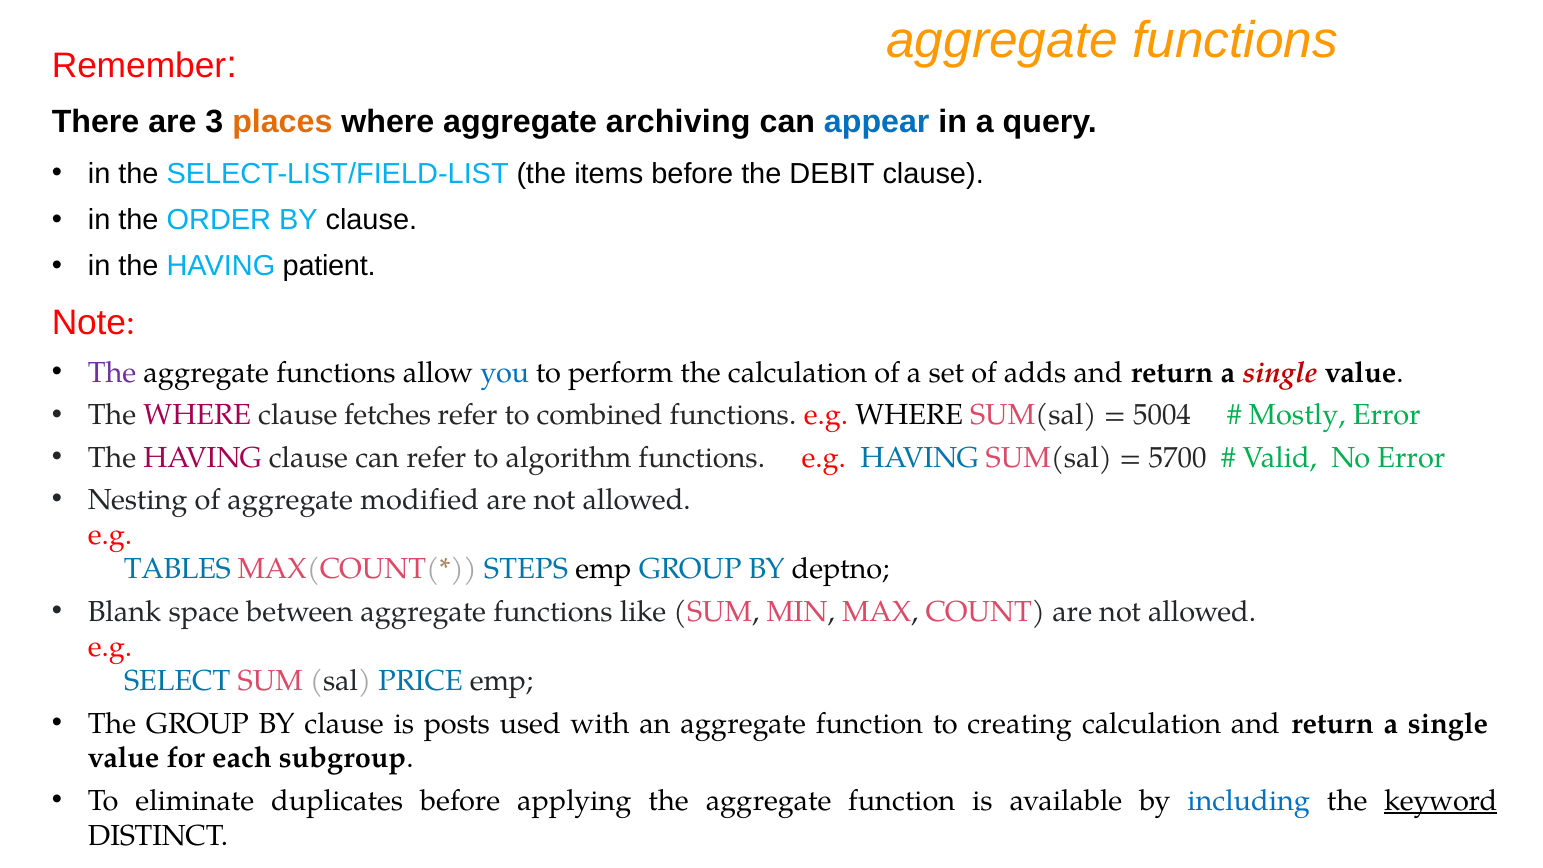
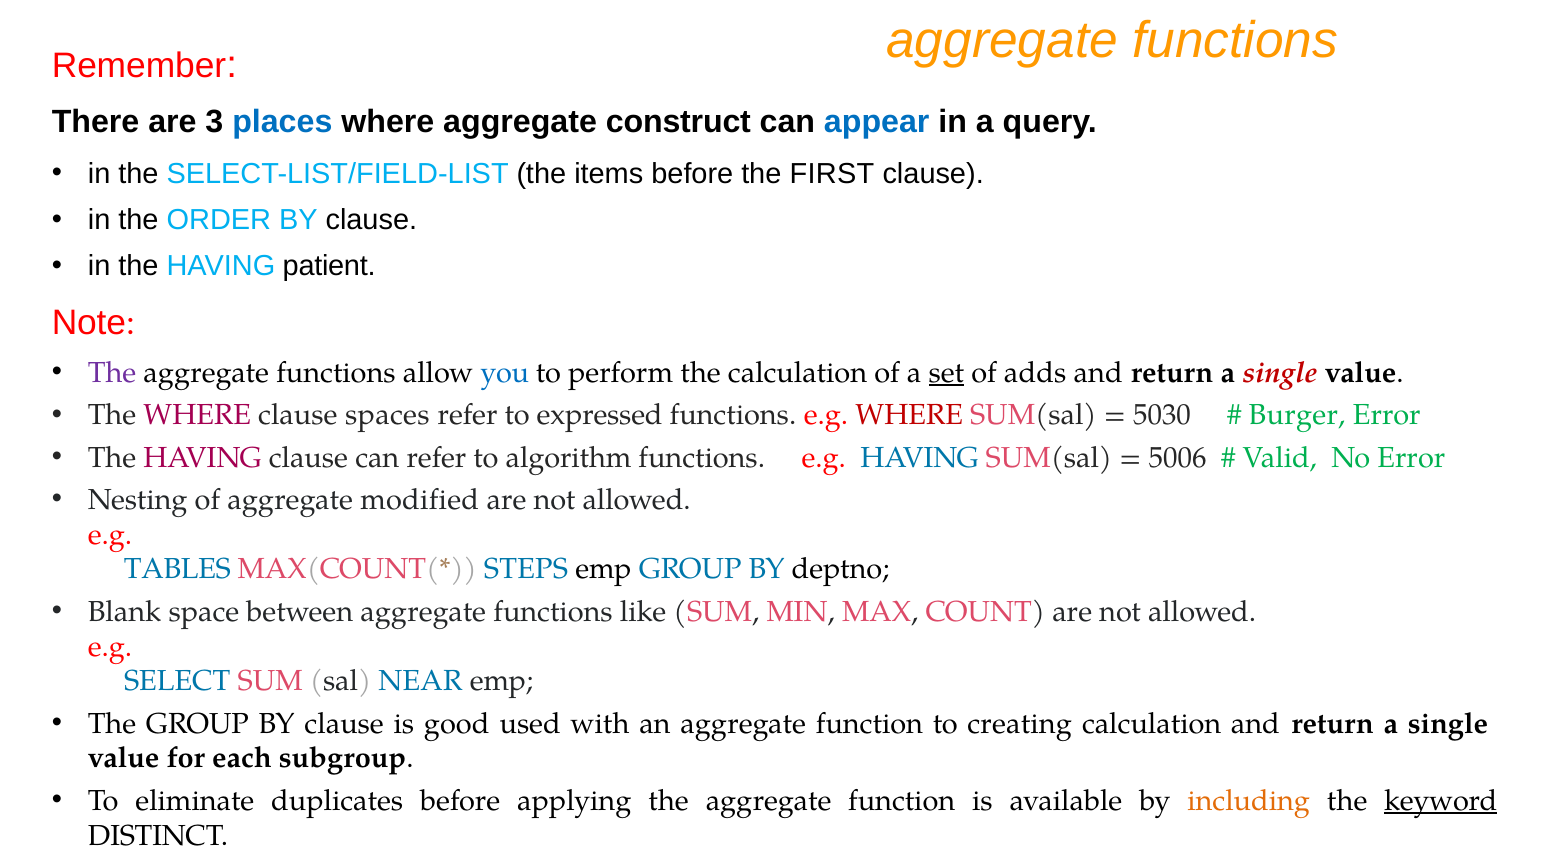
places colour: orange -> blue (282, 122)
archiving: archiving -> construct (678, 122)
DEBIT: DEBIT -> FIRST (832, 174)
set underline: none -> present (946, 373)
fetches: fetches -> spaces (387, 415)
combined: combined -> expressed (600, 415)
WHERE colour: black -> red (909, 415)
5004: 5004 -> 5030 (1162, 415)
Mostly: Mostly -> Burger (1297, 415)
5700: 5700 -> 5006 (1178, 457)
PRICE: PRICE -> NEAR (420, 681)
posts: posts -> good (457, 724)
including colour: blue -> orange (1249, 801)
